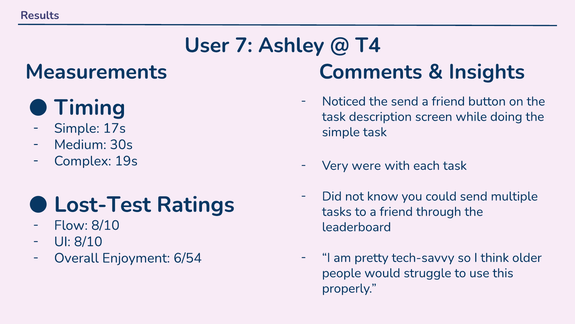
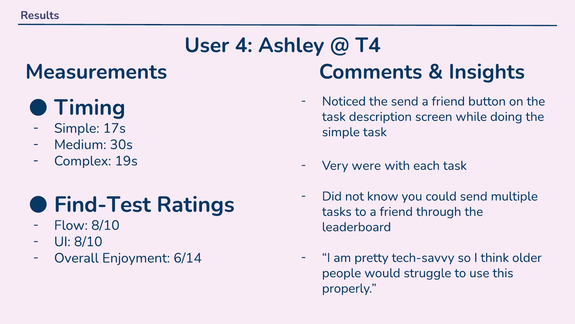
7: 7 -> 4 (244, 45)
Lost-Test: Lost-Test -> Find-Test (102, 204)
6/54: 6/54 -> 6/14 (188, 258)
